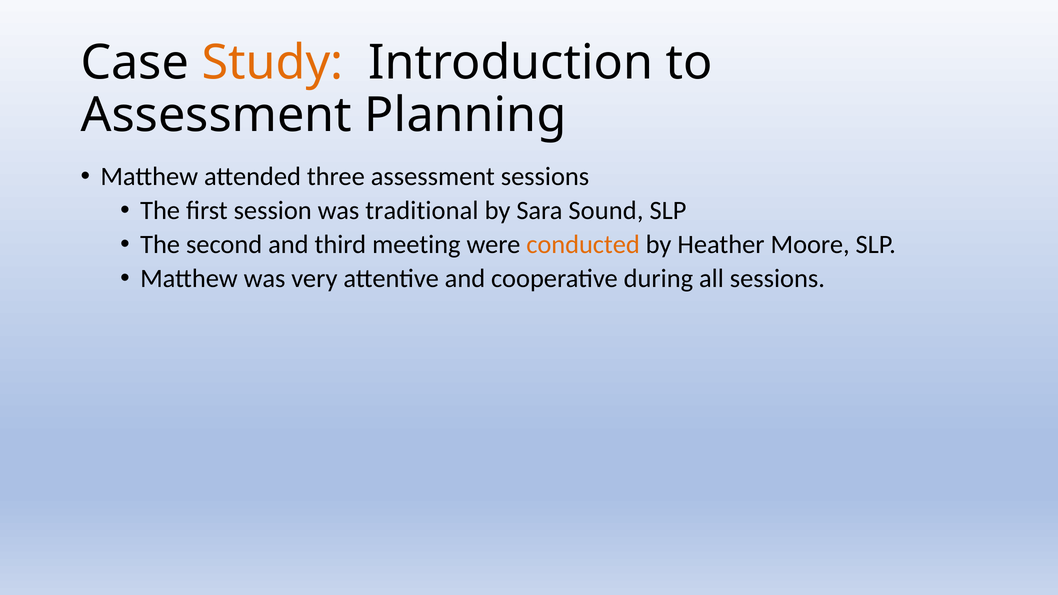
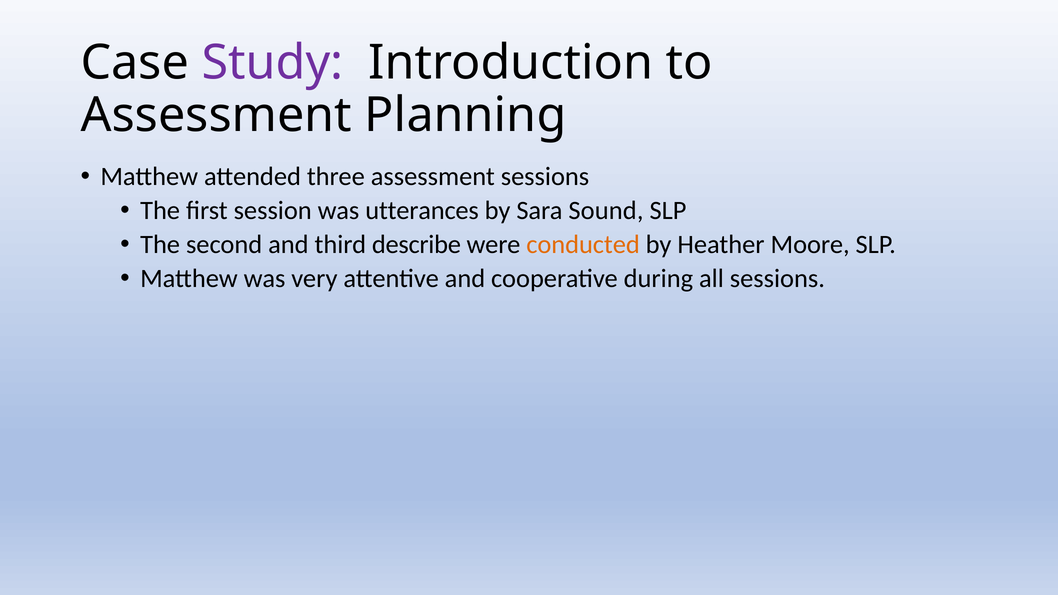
Study colour: orange -> purple (272, 63)
traditional: traditional -> utterances (422, 211)
meeting: meeting -> describe (416, 245)
